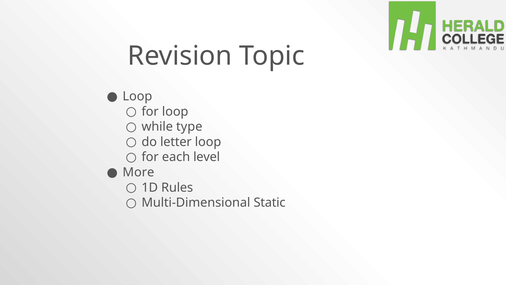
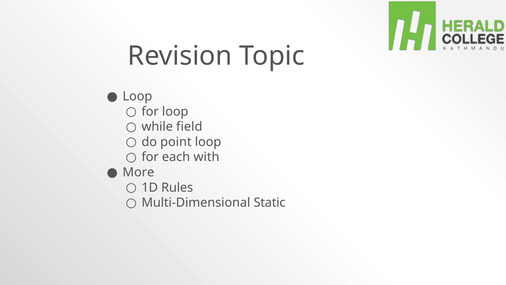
type: type -> field (189, 127)
letter: letter -> point (176, 142)
level: level -> with (206, 157)
